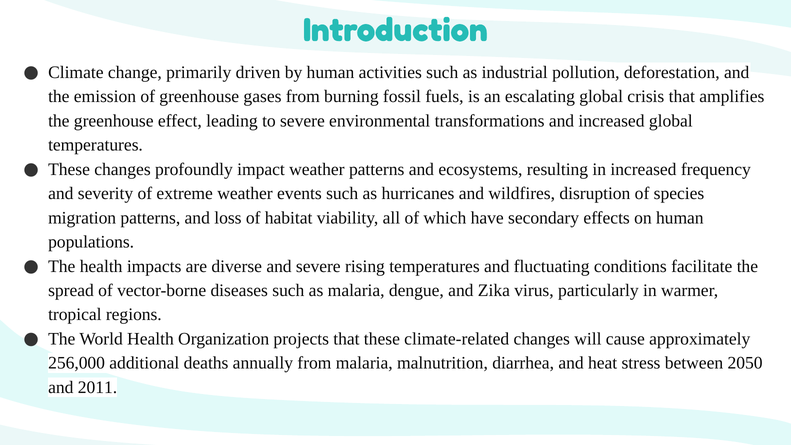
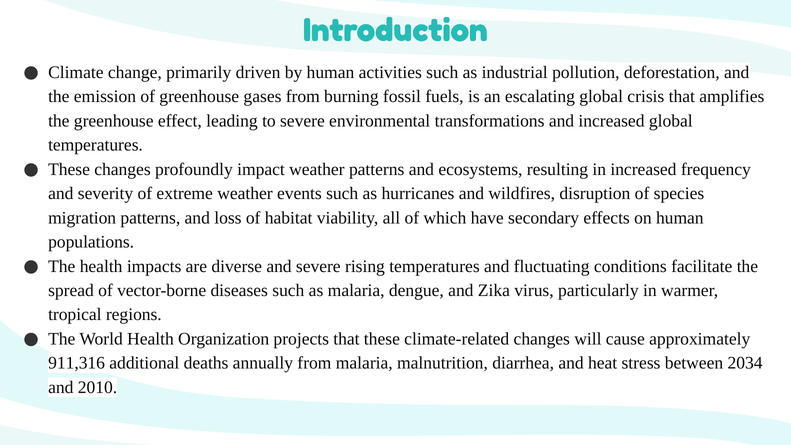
256,000: 256,000 -> 911,316 (77, 363)
2050: 2050 -> 2034 (745, 363)
2011: 2011 -> 2010 (98, 387)
